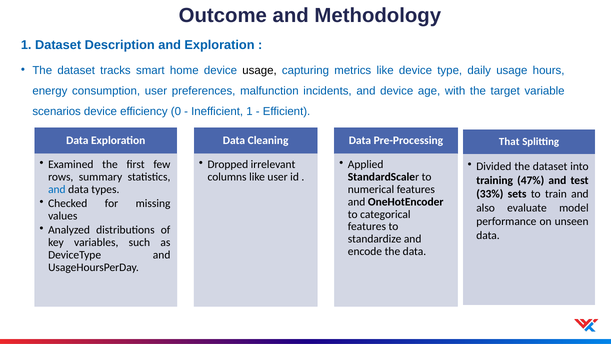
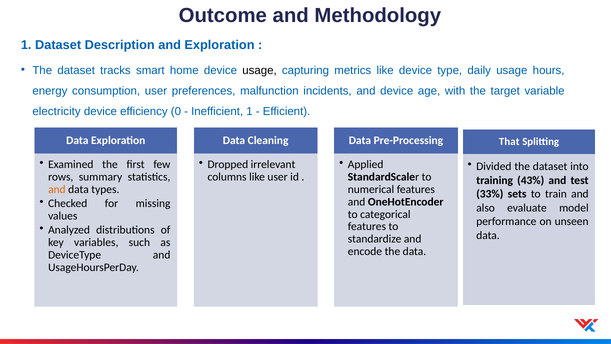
scenarios: scenarios -> electricity (57, 111)
47%: 47% -> 43% (531, 180)
and colour: blue -> orange (57, 189)
